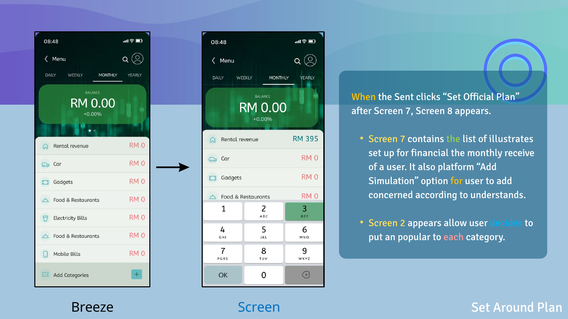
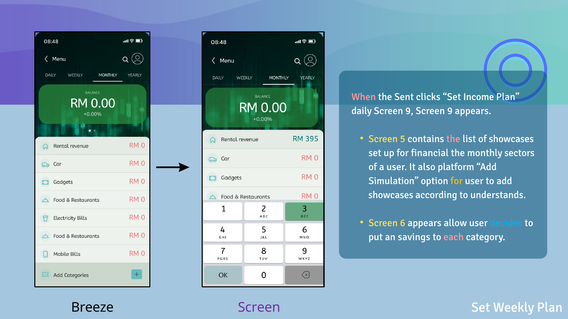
When colour: yellow -> pink (364, 97)
Official: Official -> Income (479, 97)
after: after -> daily (362, 111)
7: 7 -> 9 (409, 111)
8: 8 -> 9 (450, 111)
7: 7 -> 5 (403, 139)
the colour: light green -> pink (453, 139)
of illustrates: illustrates -> showcases (511, 139)
receive: receive -> sectors (519, 153)
concerned: concerned -> showcases (391, 195)
2: 2 -> 6 (403, 223)
popular: popular -> savings (414, 237)
Around: Around -> Weekly (514, 308)
Screen colour: blue -> purple (259, 308)
